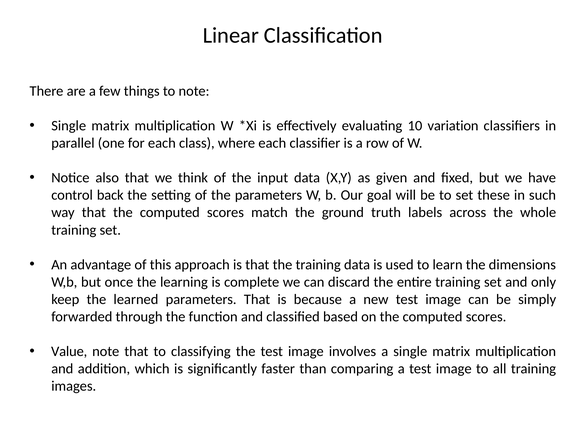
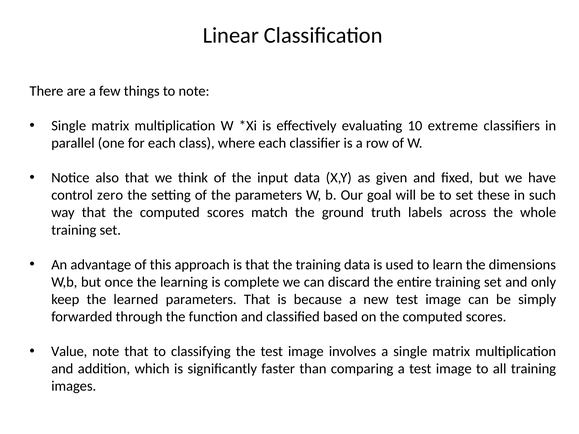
variation: variation -> extreme (453, 126)
back: back -> zero (110, 195)
